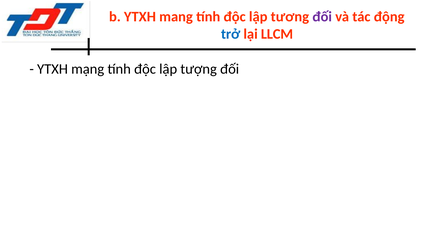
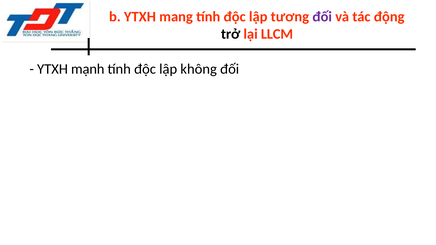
trở colour: blue -> black (231, 34)
mạng: mạng -> mạnh (88, 69)
tượng: tượng -> không (199, 69)
